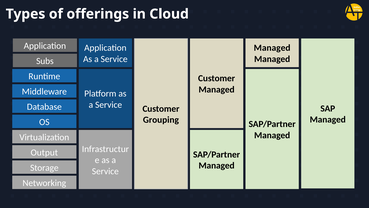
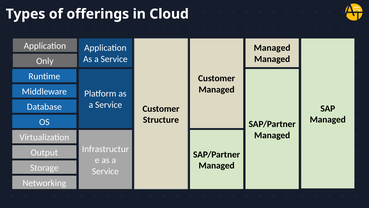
Subs: Subs -> Only (45, 61)
Grouping: Grouping -> Structure (161, 120)
